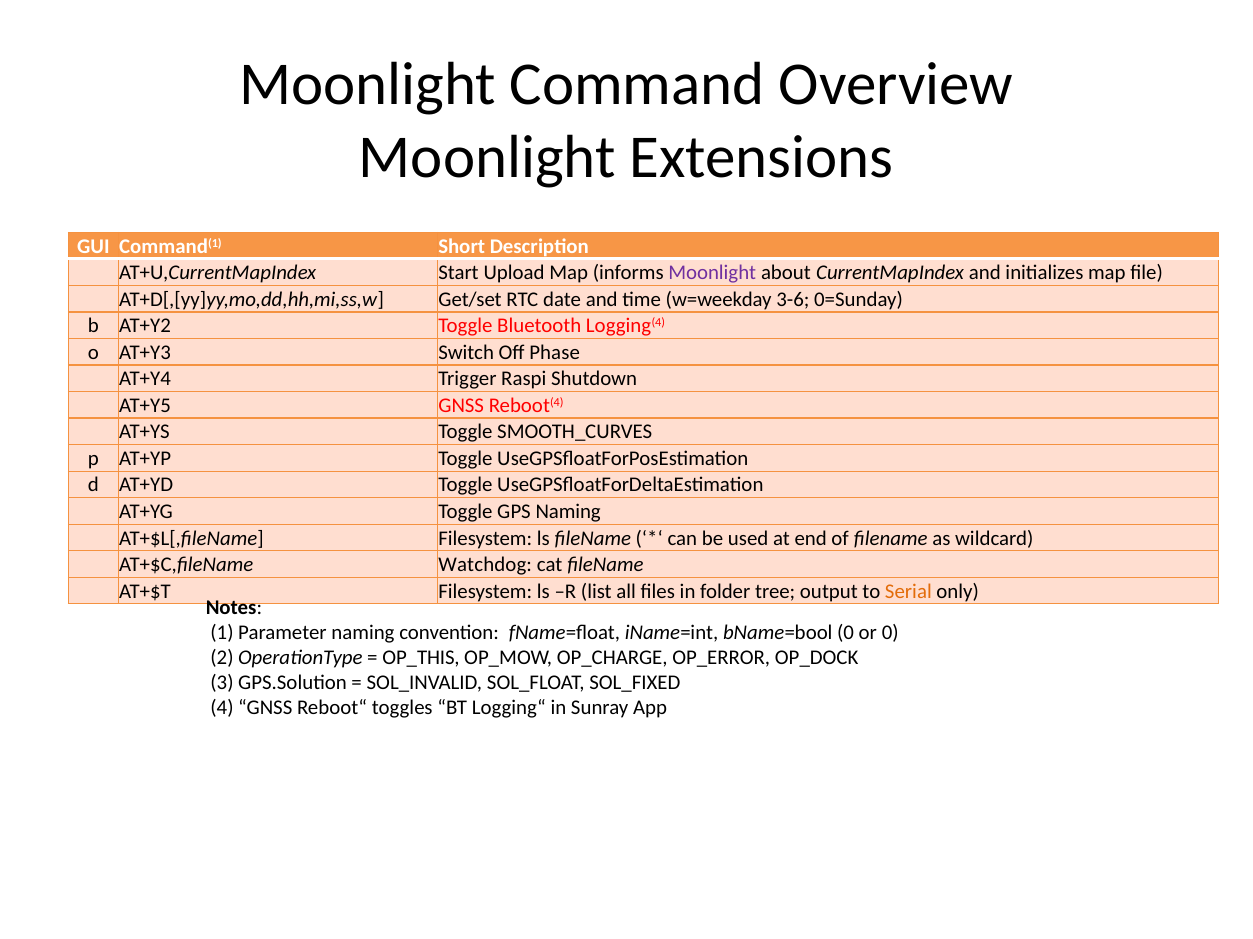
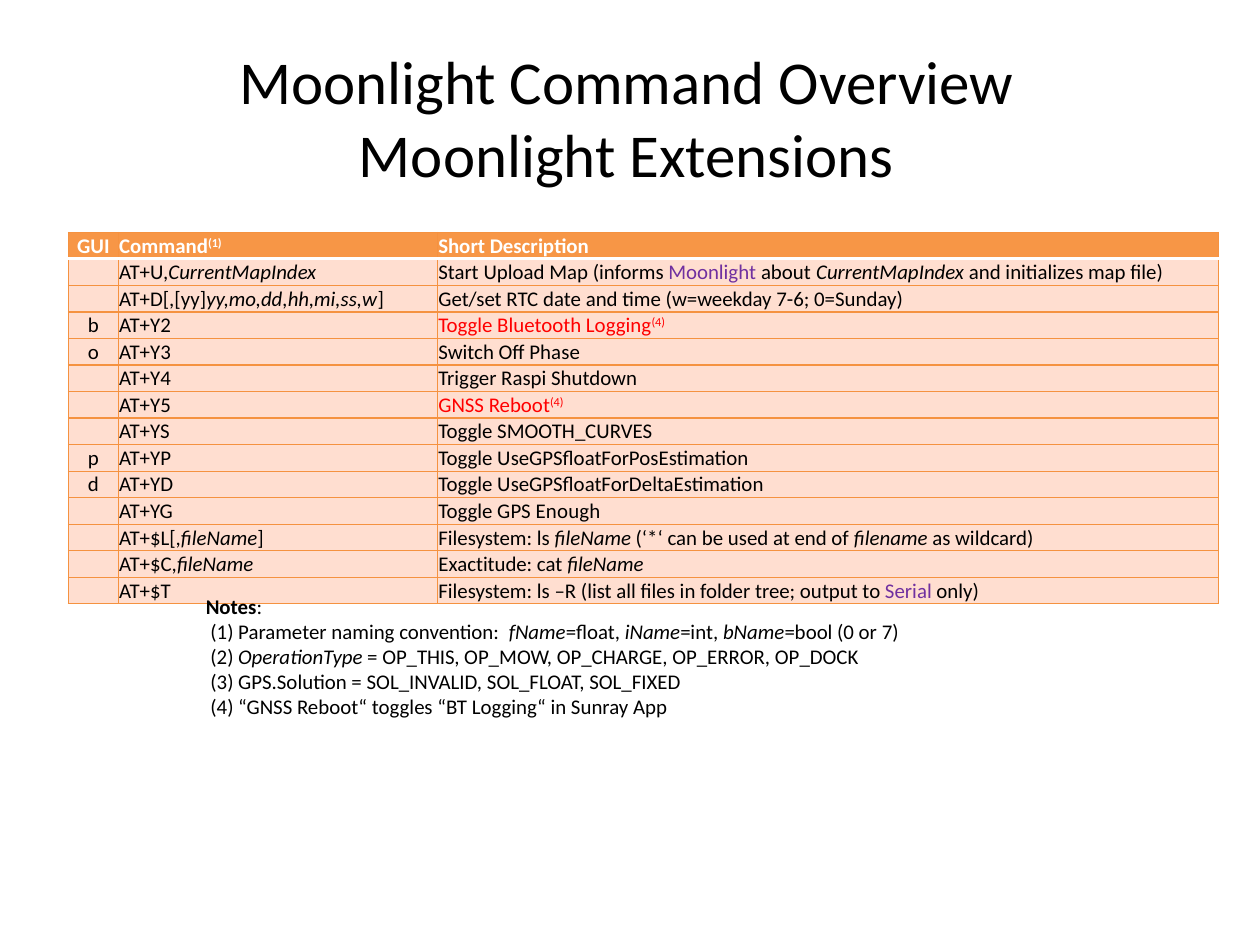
3-6: 3-6 -> 7-6 (793, 300)
GPS Naming: Naming -> Enough (568, 512)
Watchdog: Watchdog -> Exactitude (485, 565)
Serial colour: orange -> purple (908, 592)
or 0: 0 -> 7 (890, 633)
